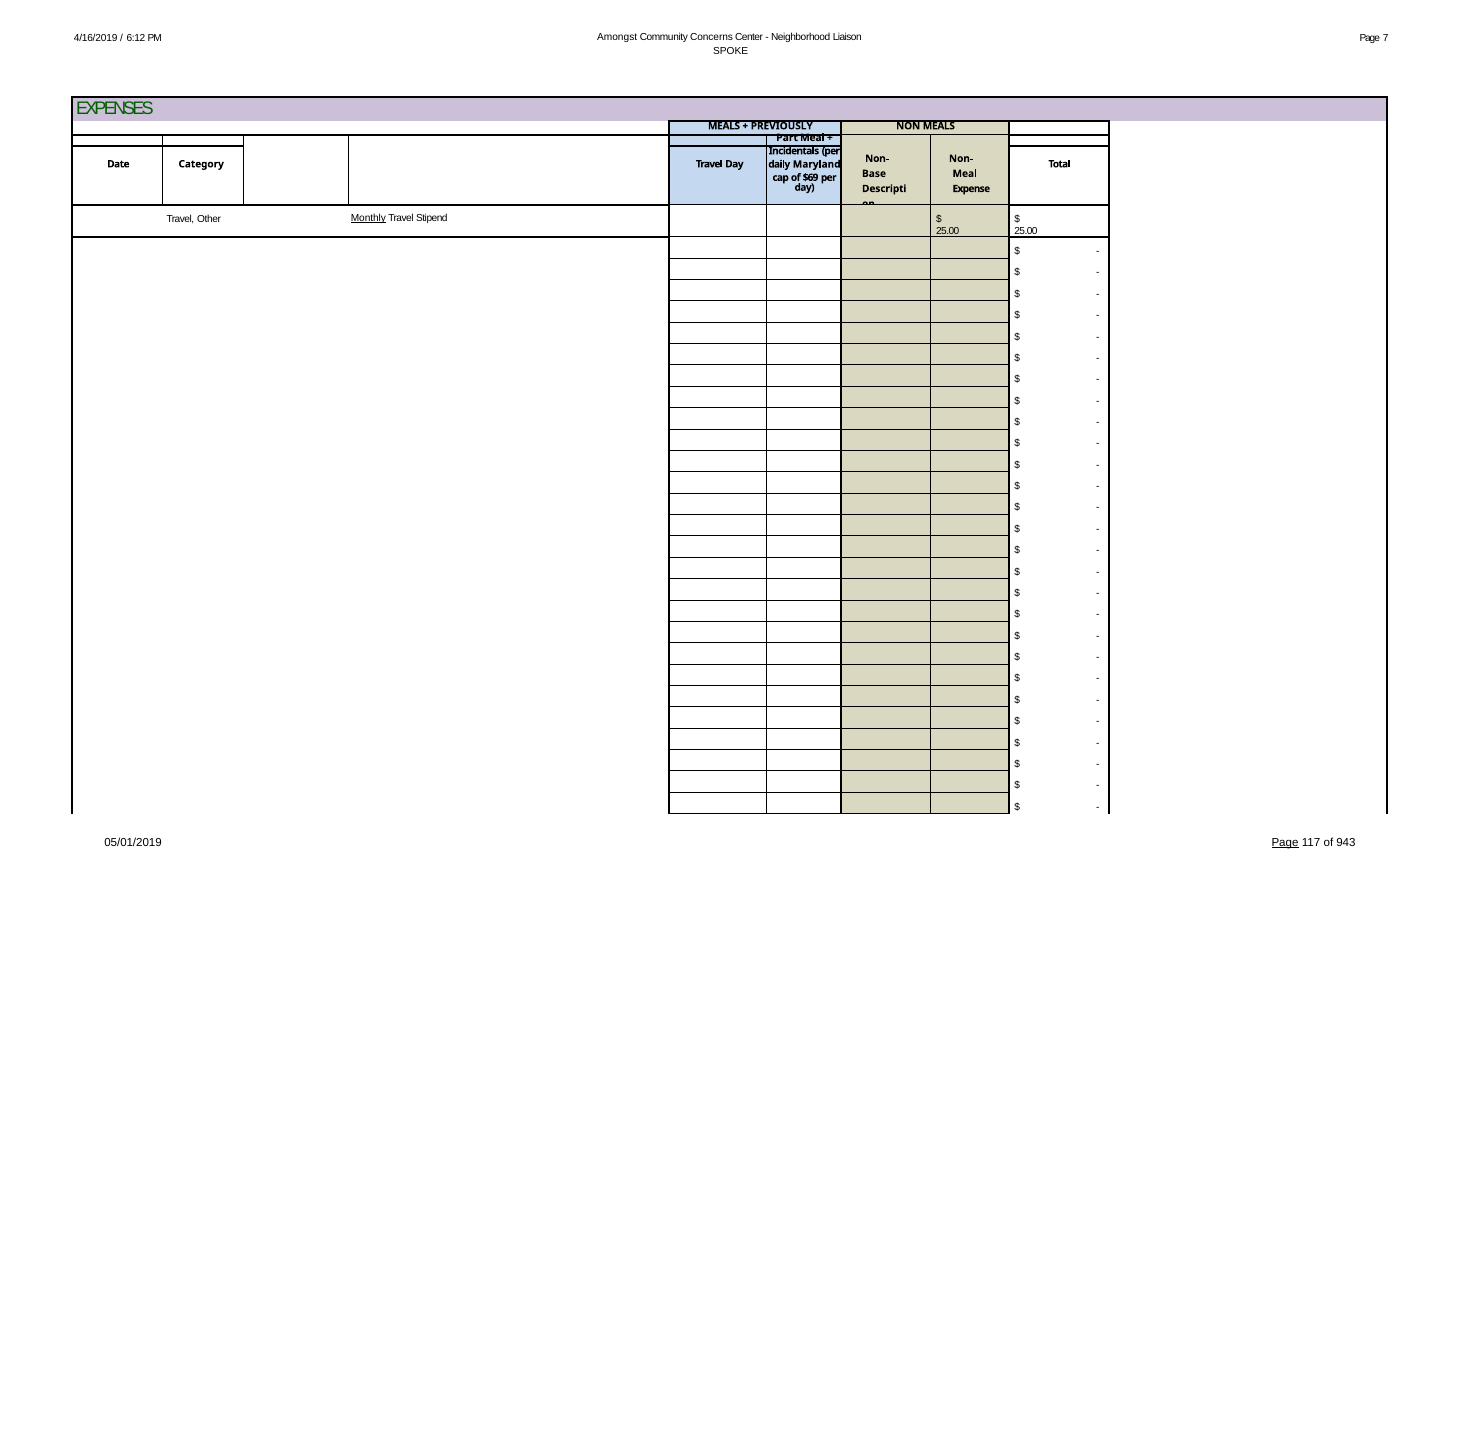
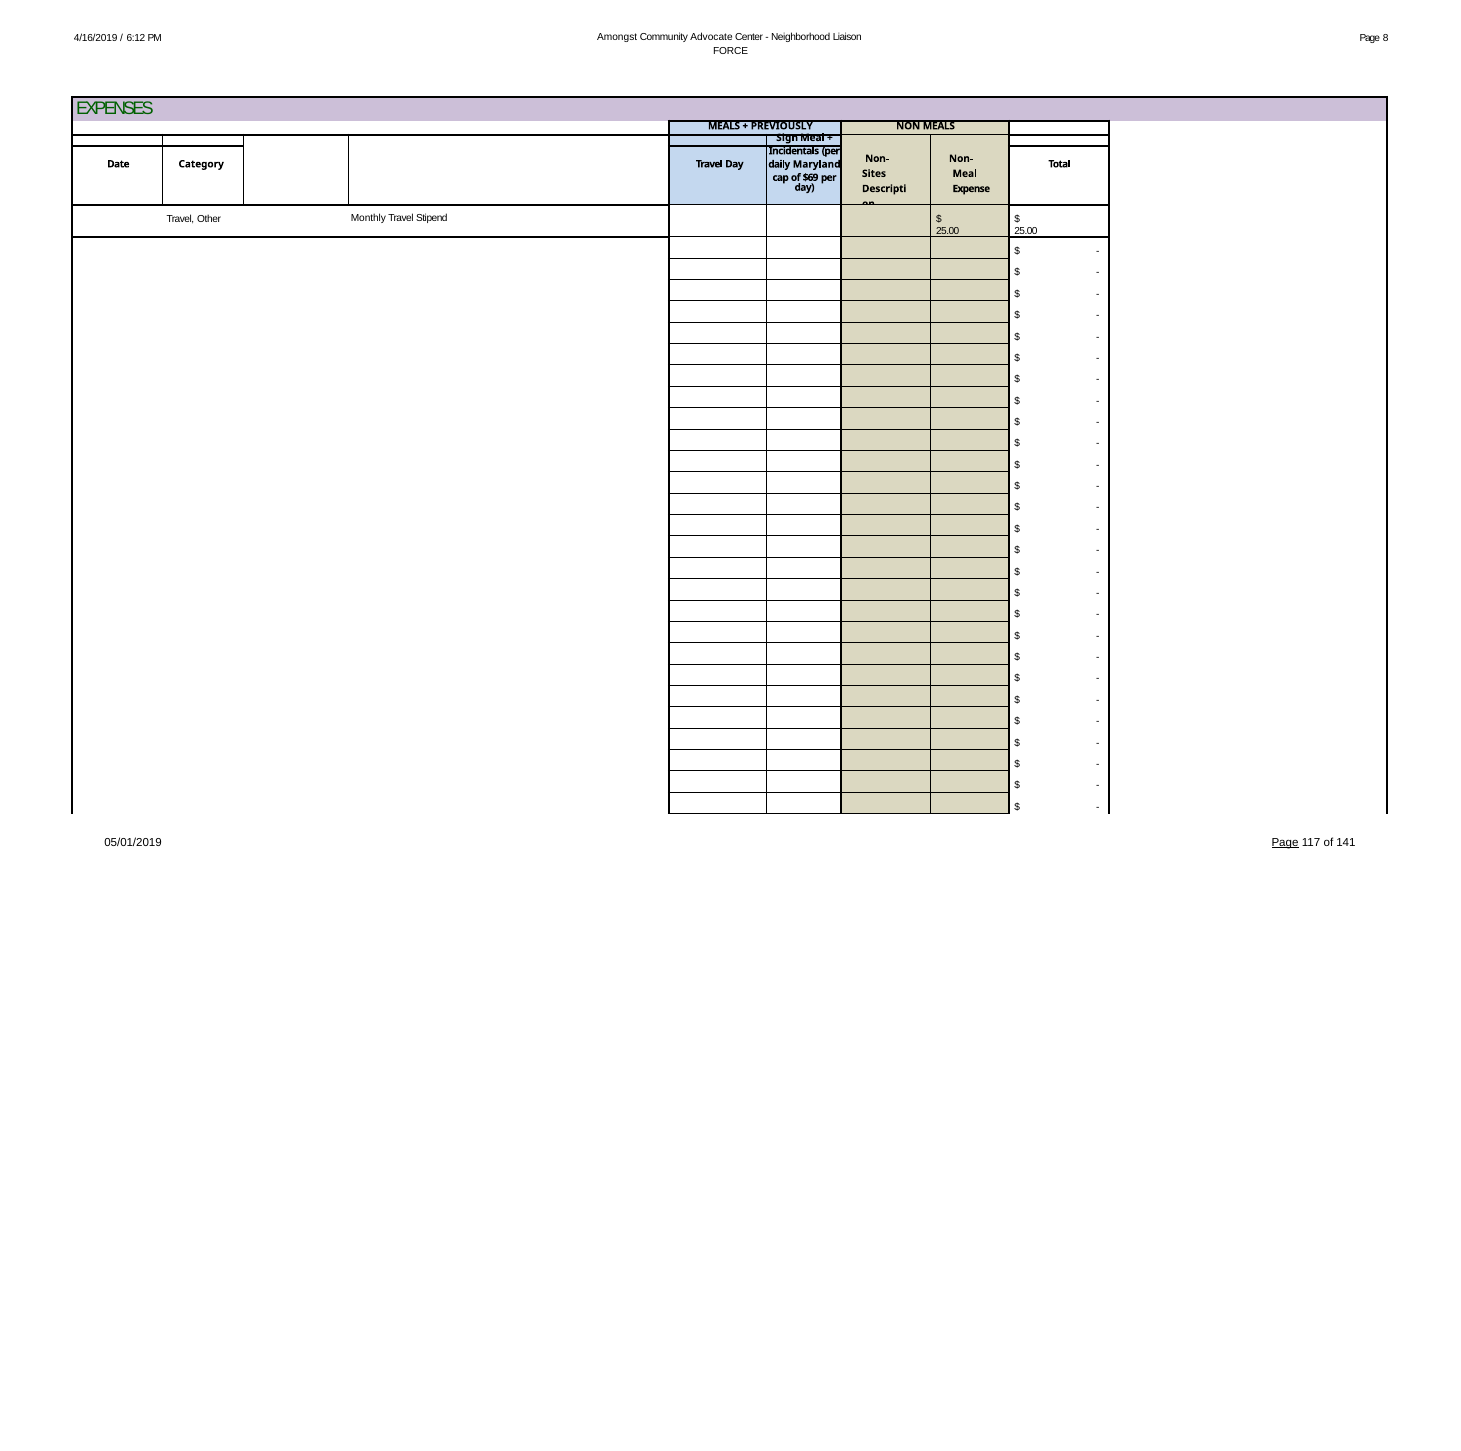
Concerns: Concerns -> Advocate (711, 38)
7: 7 -> 8 (1386, 39)
SPOKE: SPOKE -> FORCE (731, 51)
Part: Part -> Sign (787, 138)
Base: Base -> Sites (874, 174)
Monthly underline: present -> none (368, 218)
943: 943 -> 141 (1346, 843)
